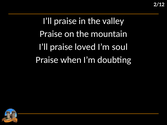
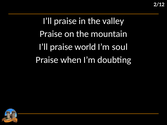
loved: loved -> world (85, 47)
